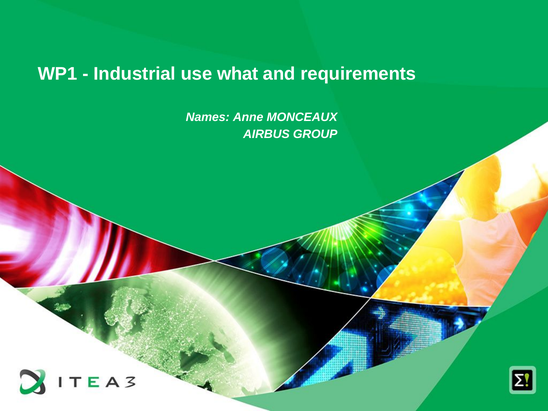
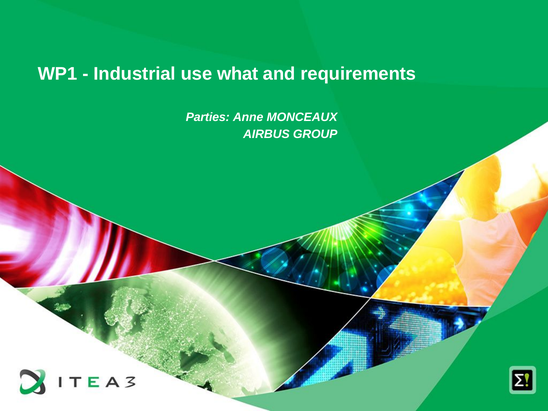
Names: Names -> Parties (208, 117)
